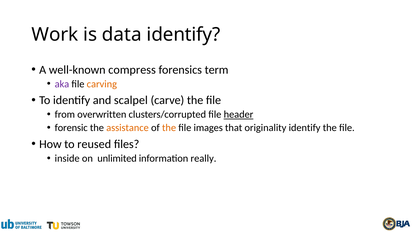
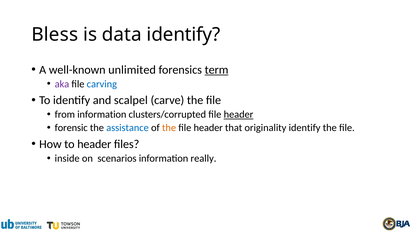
Work: Work -> Bless (55, 35)
compress: compress -> unlimited (132, 70)
term underline: none -> present (217, 70)
carving colour: orange -> blue (102, 84)
from overwritten: overwritten -> information (102, 115)
assistance colour: orange -> blue (128, 128)
images: images -> header (208, 128)
to reused: reused -> header (94, 144)
unlimited: unlimited -> scenarios (117, 159)
